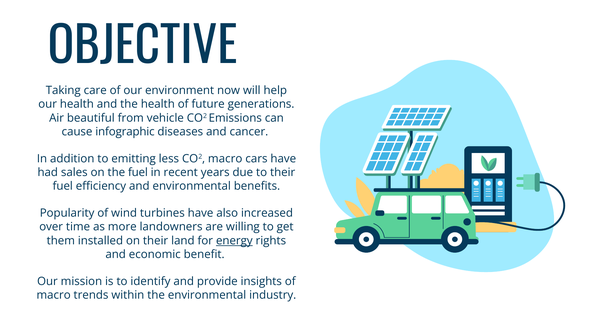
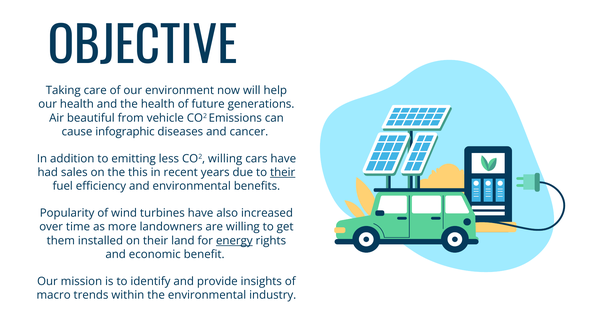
CO2 macro: macro -> willing (225, 159)
the fuel: fuel -> this (138, 172)
their underline: none -> present (283, 172)
